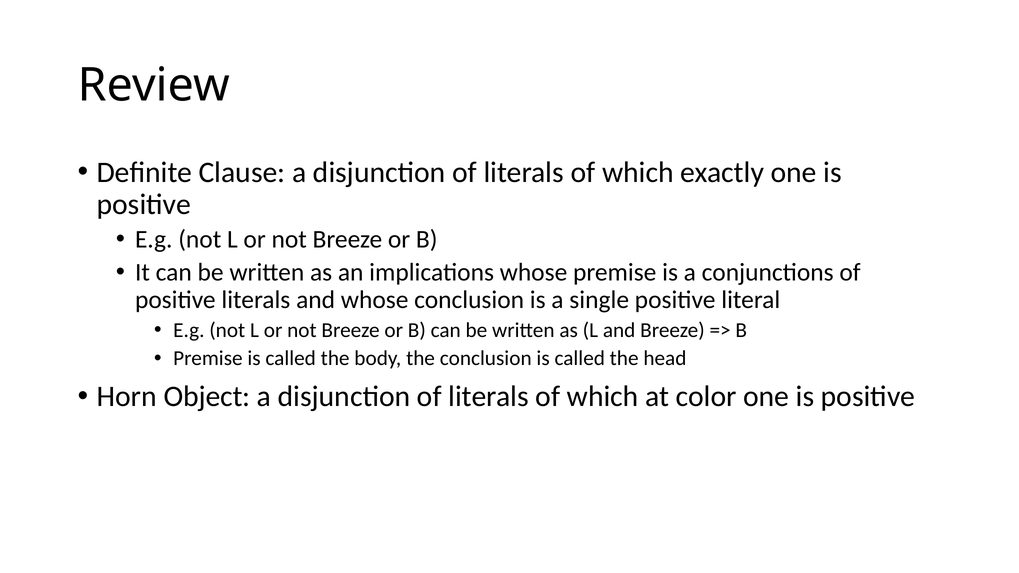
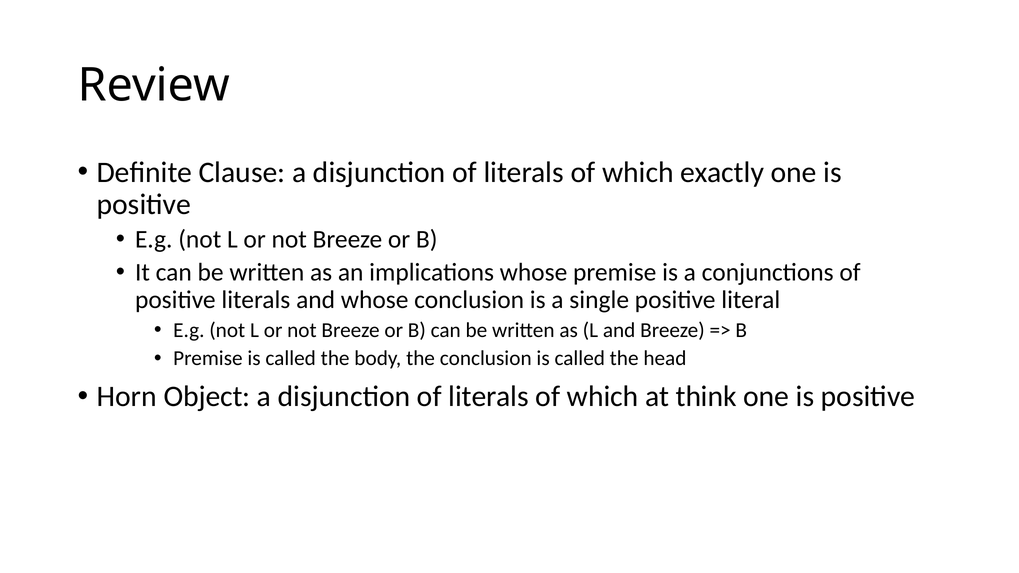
color: color -> think (706, 397)
